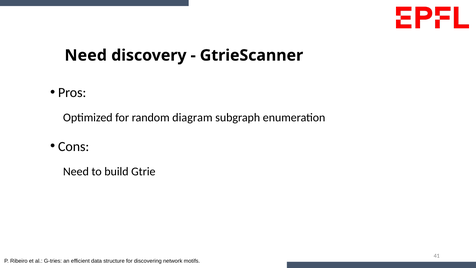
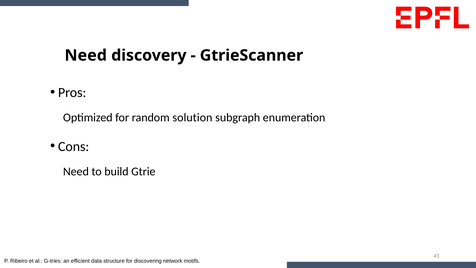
diagram: diagram -> solution (192, 117)
